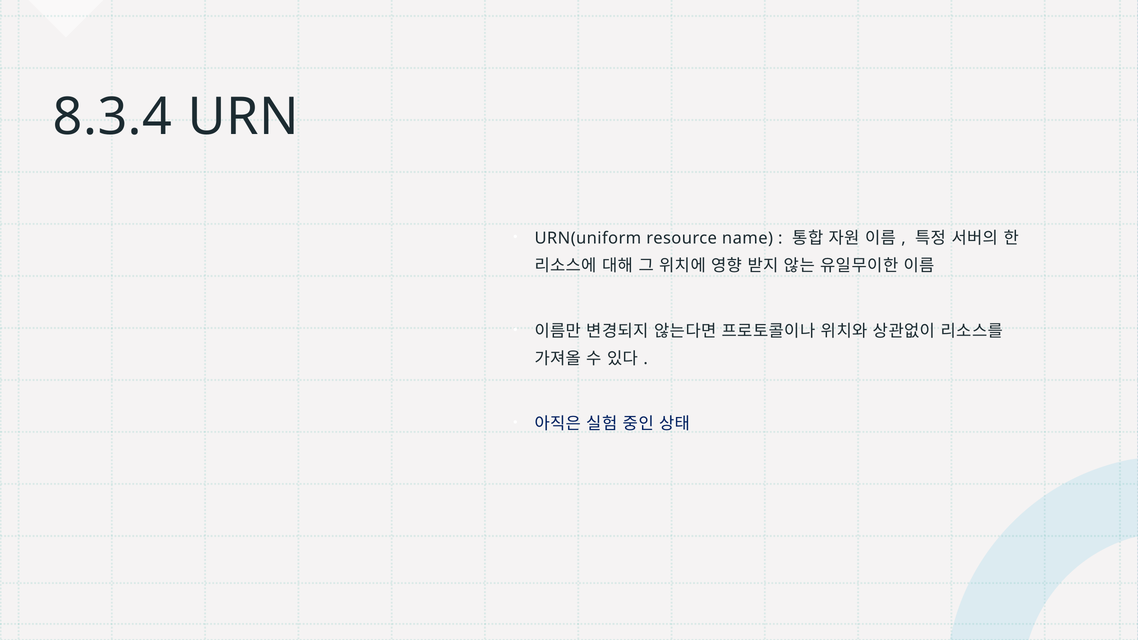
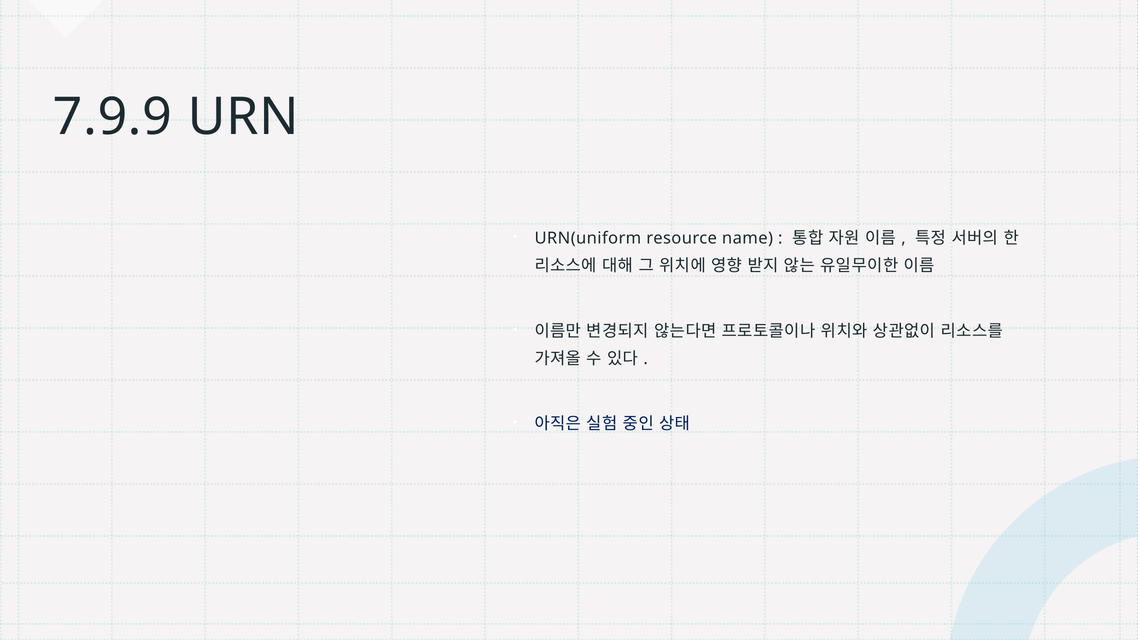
8.3.4: 8.3.4 -> 7.9.9 (113, 117)
